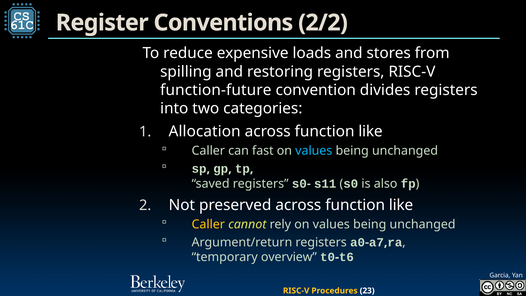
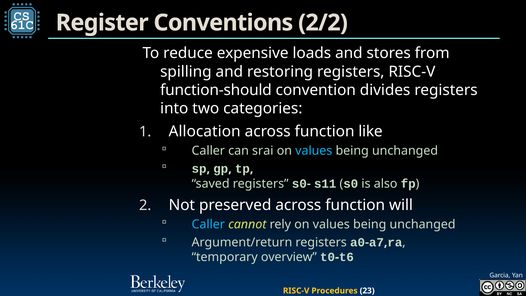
function-future: function-future -> function-should (216, 90)
fast: fast -> srai (263, 151)
preserved across function like: like -> will (401, 205)
Caller colour: yellow -> light blue (208, 224)
